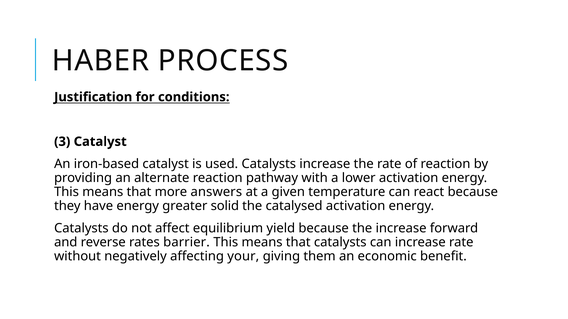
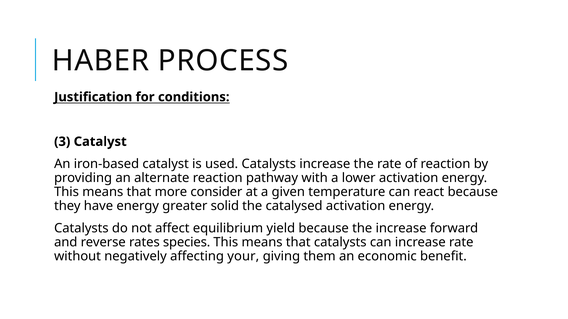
answers: answers -> consider (216, 192)
barrier: barrier -> species (187, 243)
